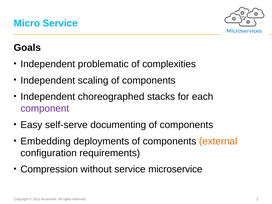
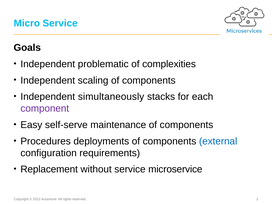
choreographed: choreographed -> simultaneously (111, 97)
documenting: documenting -> maintenance (118, 125)
Embedding: Embedding -> Procedures (46, 141)
external colour: orange -> blue (218, 141)
Compression: Compression -> Replacement (49, 169)
